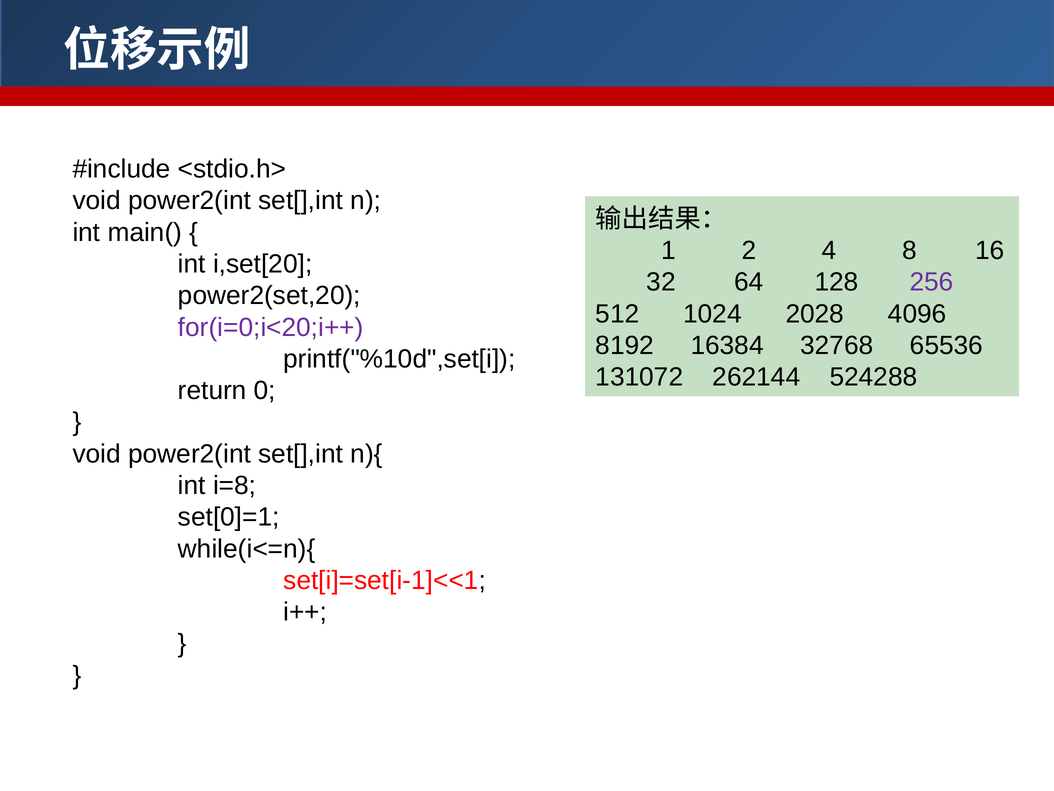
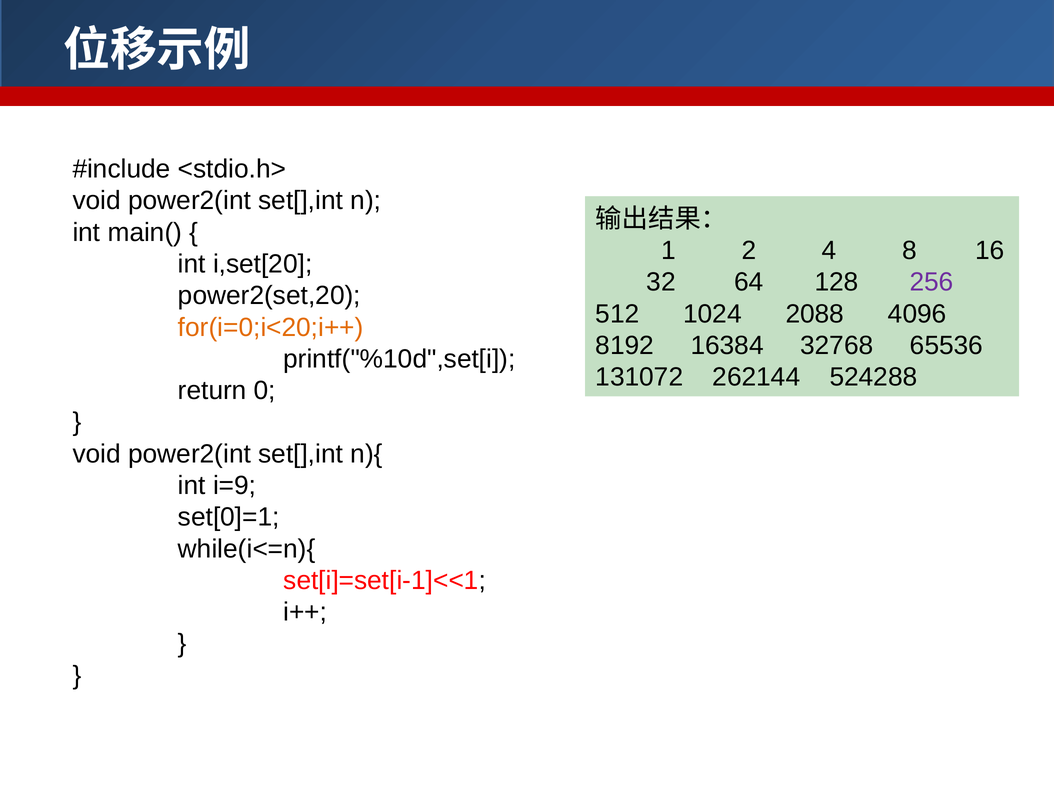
2028: 2028 -> 2088 (815, 314)
for(i=0;i<20;i++ colour: purple -> orange (271, 327)
i=8: i=8 -> i=9 (235, 485)
